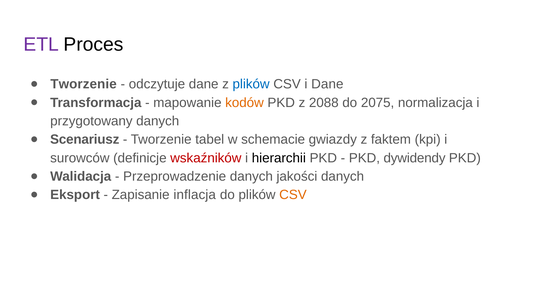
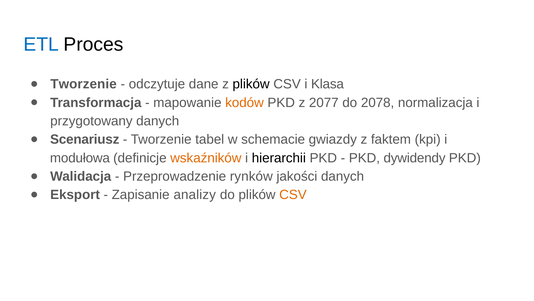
ETL colour: purple -> blue (41, 44)
plików colour: blue -> black (251, 84)
i Dane: Dane -> Klasa (327, 84)
2088: 2088 -> 2077 (324, 102)
2075: 2075 -> 2078 (378, 102)
surowców: surowców -> modułowa (80, 158)
wskaźników colour: red -> orange (206, 158)
Przeprowadzenie danych: danych -> rynków (251, 176)
inflacja: inflacja -> analizy (195, 194)
